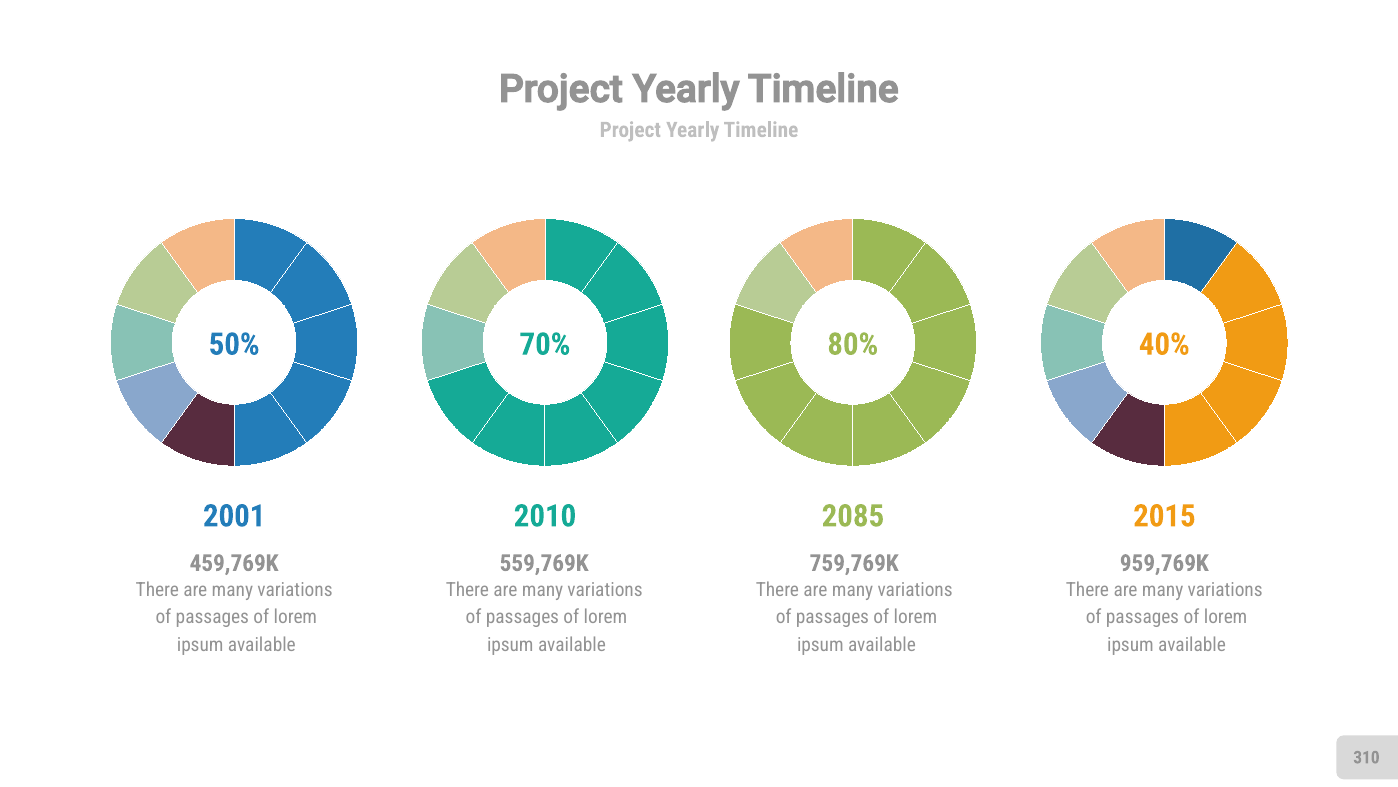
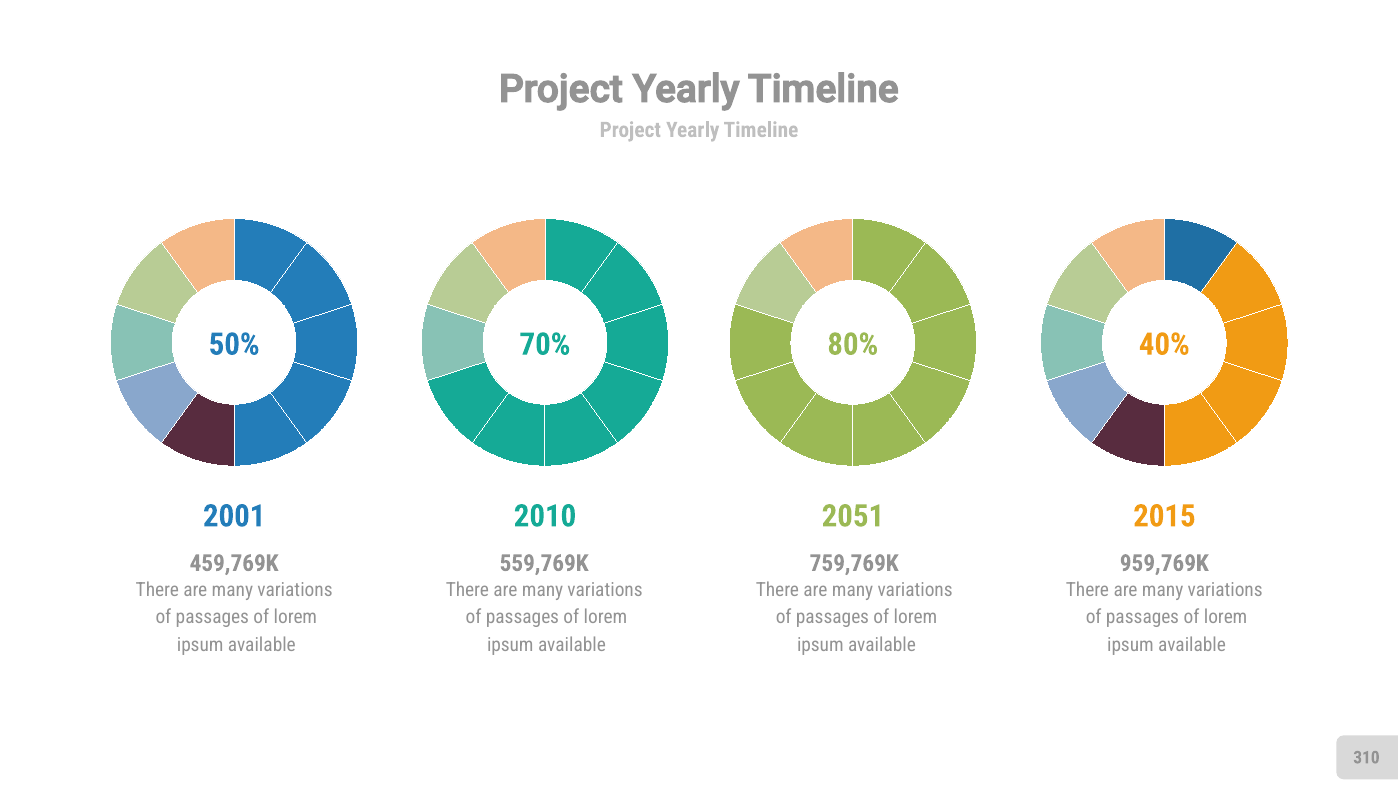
2085: 2085 -> 2051 (853, 516)
